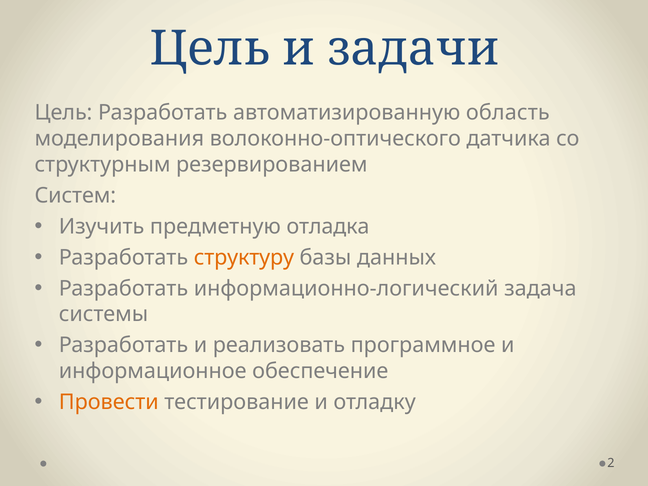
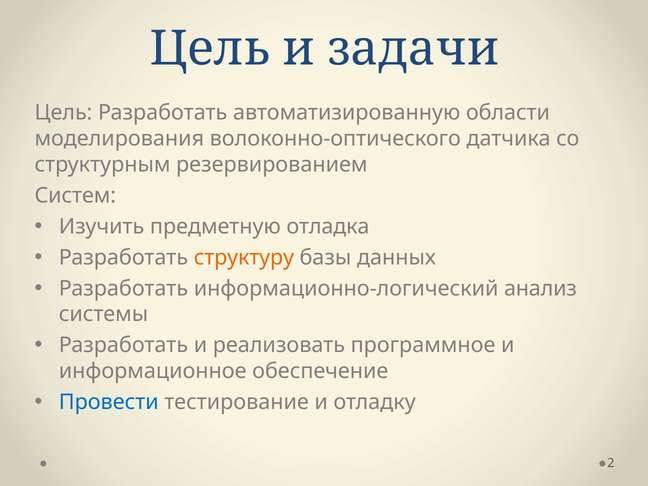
область: область -> области (508, 113)
задача: задача -> анализ (540, 288)
Провести colour: orange -> blue (109, 402)
